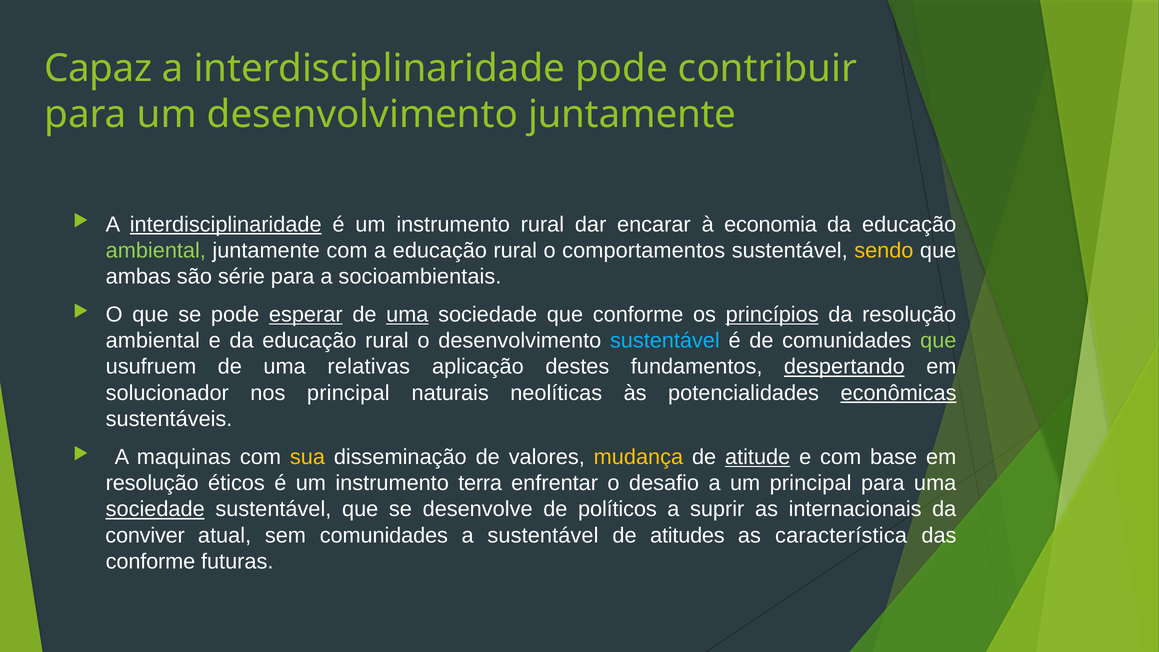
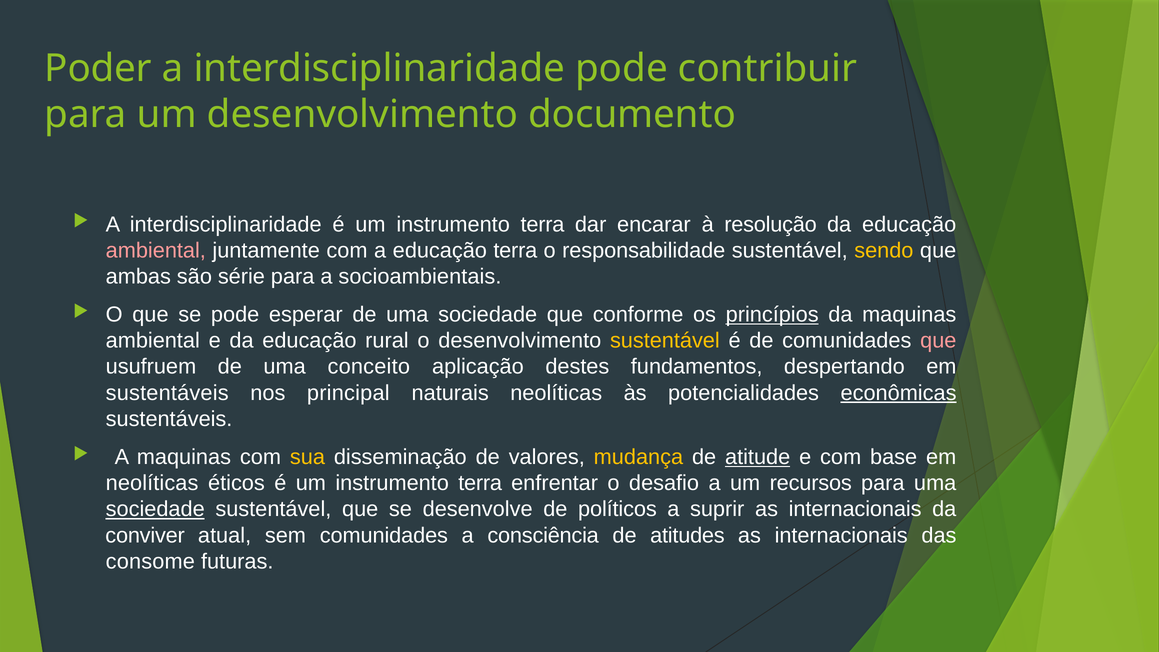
Capaz: Capaz -> Poder (98, 68)
desenvolvimento juntamente: juntamente -> documento (632, 115)
interdisciplinaridade underline: present -> none (226, 224)
rural: rural -> terra (543, 224)
economia: economia -> resolução (771, 224)
ambiental colour: light green -> pink (156, 250)
a educação rural: rural -> terra (515, 250)
comportamentos: comportamentos -> responsabilidade (644, 250)
esperar underline: present -> none (306, 315)
uma underline: present -> none (407, 315)
da resolução: resolução -> maquinas (909, 315)
sustentável colour: light blue -> yellow (665, 341)
que colour: light green -> pink (938, 341)
relativas: relativas -> conceito (369, 367)
despertando underline: present -> none (844, 367)
solucionador: solucionador -> sustentáveis (167, 393)
resolução: resolução -> neolíticas (152, 483)
um principal: principal -> recursos (811, 483)
a sustentável: sustentável -> consciência (543, 535)
característica: característica -> internacionais (841, 535)
conforme: conforme -> consome (150, 561)
